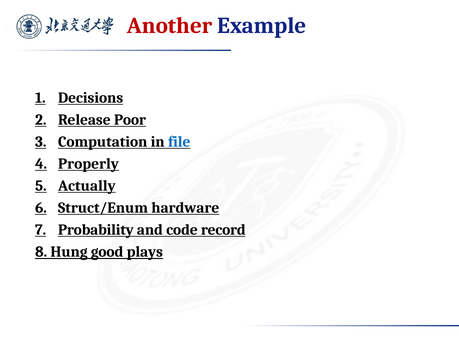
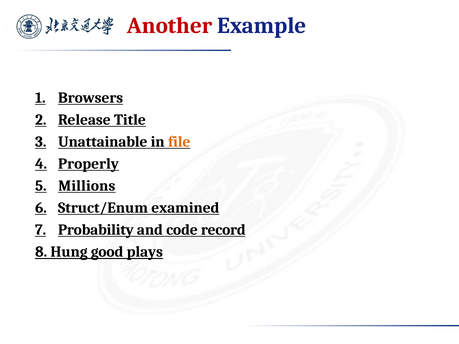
Decisions: Decisions -> Browsers (91, 98)
Poor: Poor -> Title (130, 120)
Computation: Computation -> Unattainable (103, 142)
file colour: blue -> orange (179, 142)
Actually: Actually -> Millions (87, 186)
hardware: hardware -> examined (185, 208)
